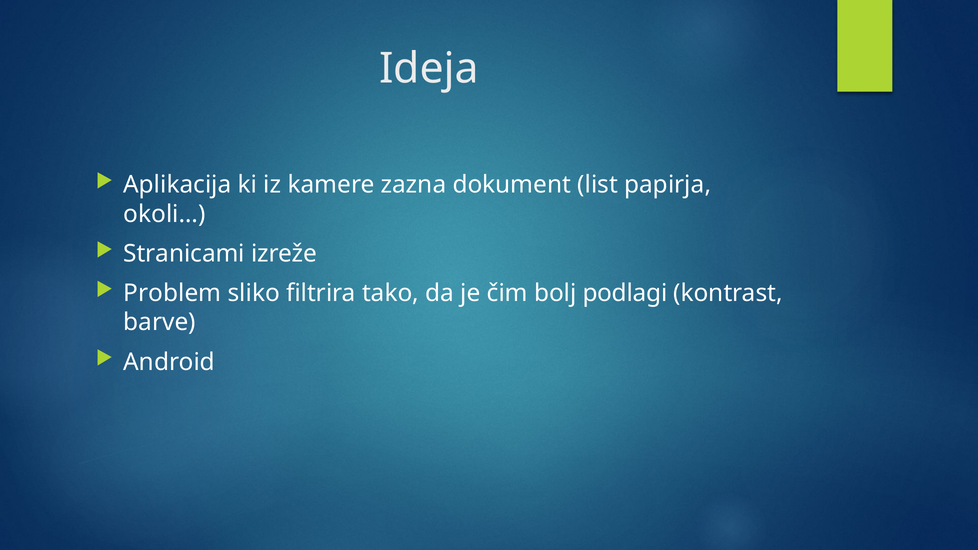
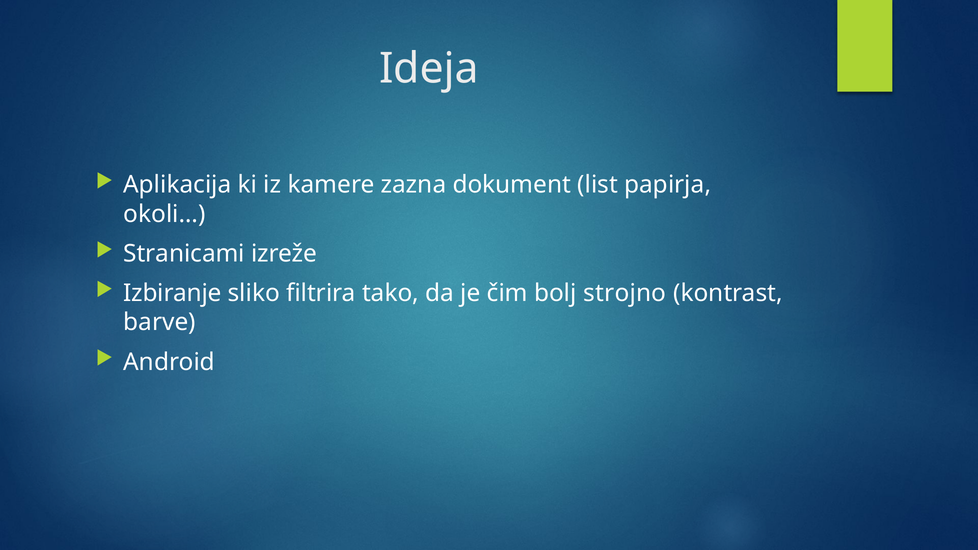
Problem: Problem -> Izbiranje (173, 293)
podlagi: podlagi -> strojno (625, 293)
